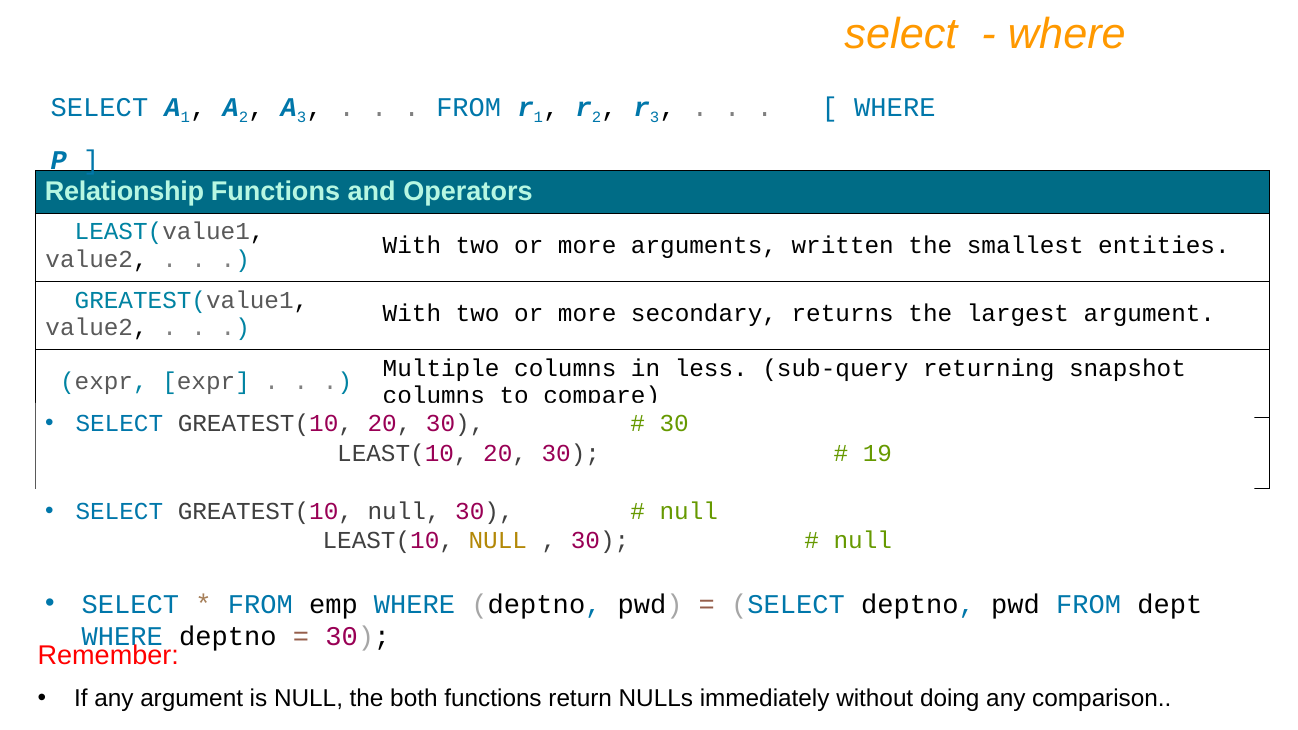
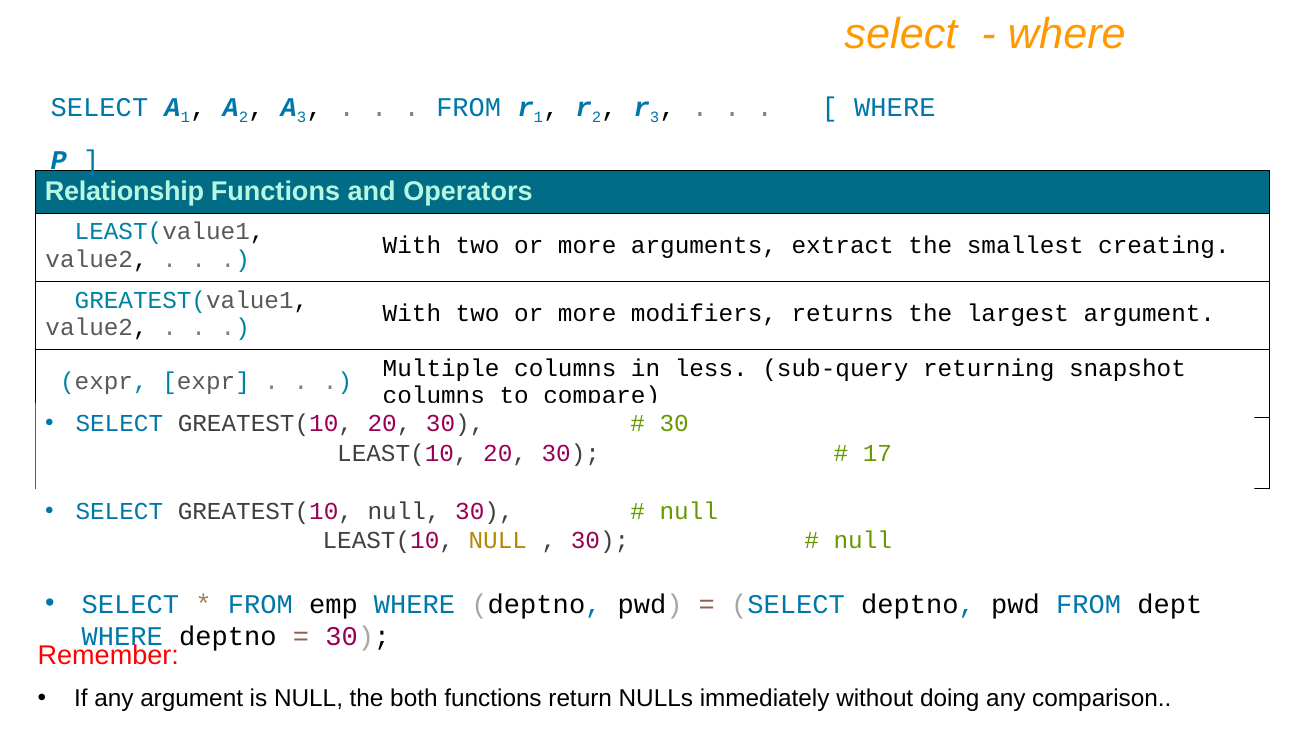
written: written -> extract (843, 246)
entities: entities -> creating (1164, 246)
secondary: secondary -> modifiers (704, 314)
19: 19 -> 17 (877, 453)
